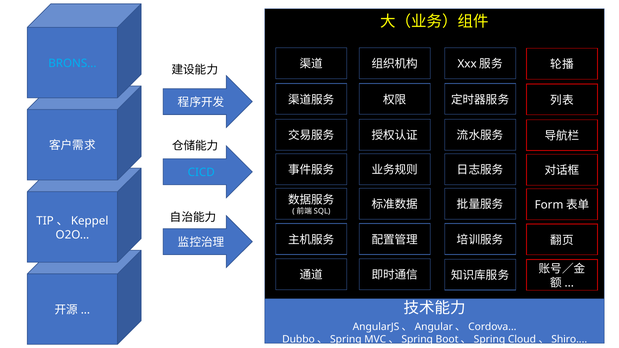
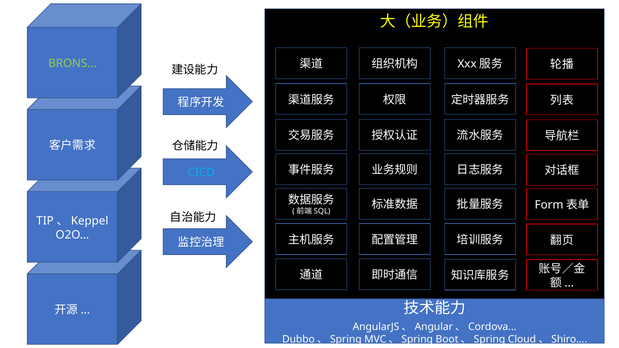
BRONS colour: light blue -> light green (72, 63)
